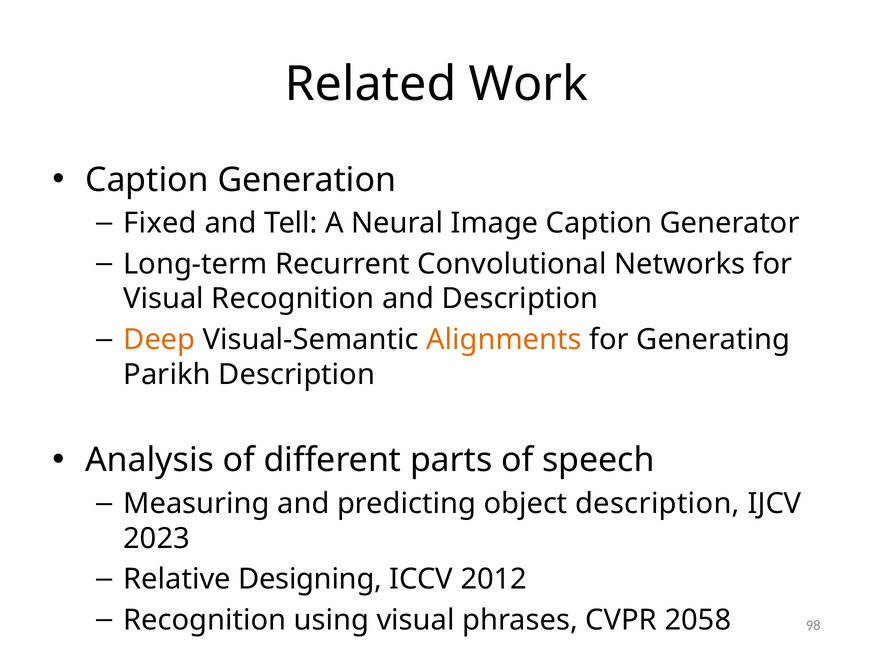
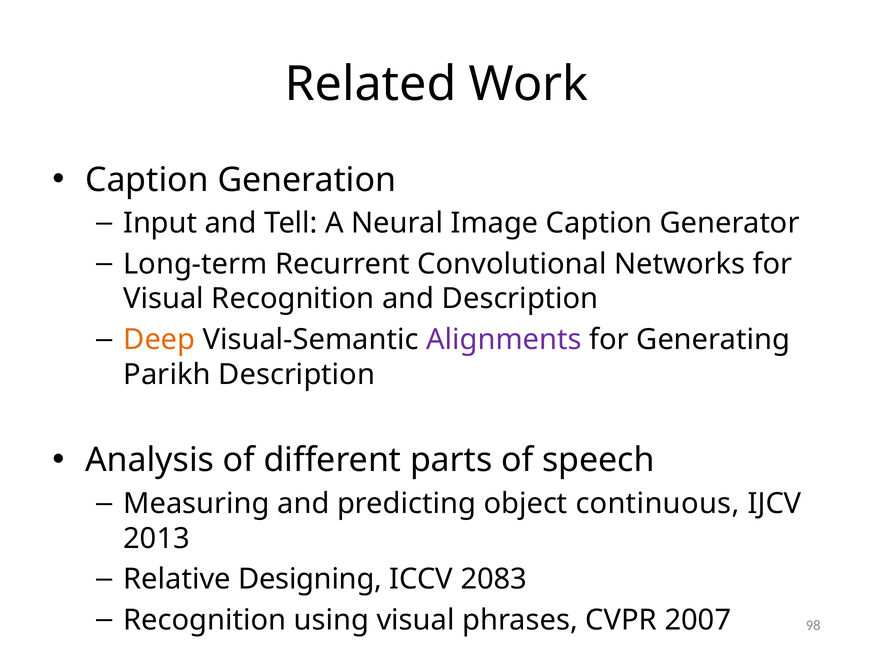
Fixed: Fixed -> Input (160, 223)
Alignments colour: orange -> purple (504, 339)
object description: description -> continuous (657, 503)
2023: 2023 -> 2013 (157, 538)
2012: 2012 -> 2083 (494, 579)
2058: 2058 -> 2007 (698, 620)
